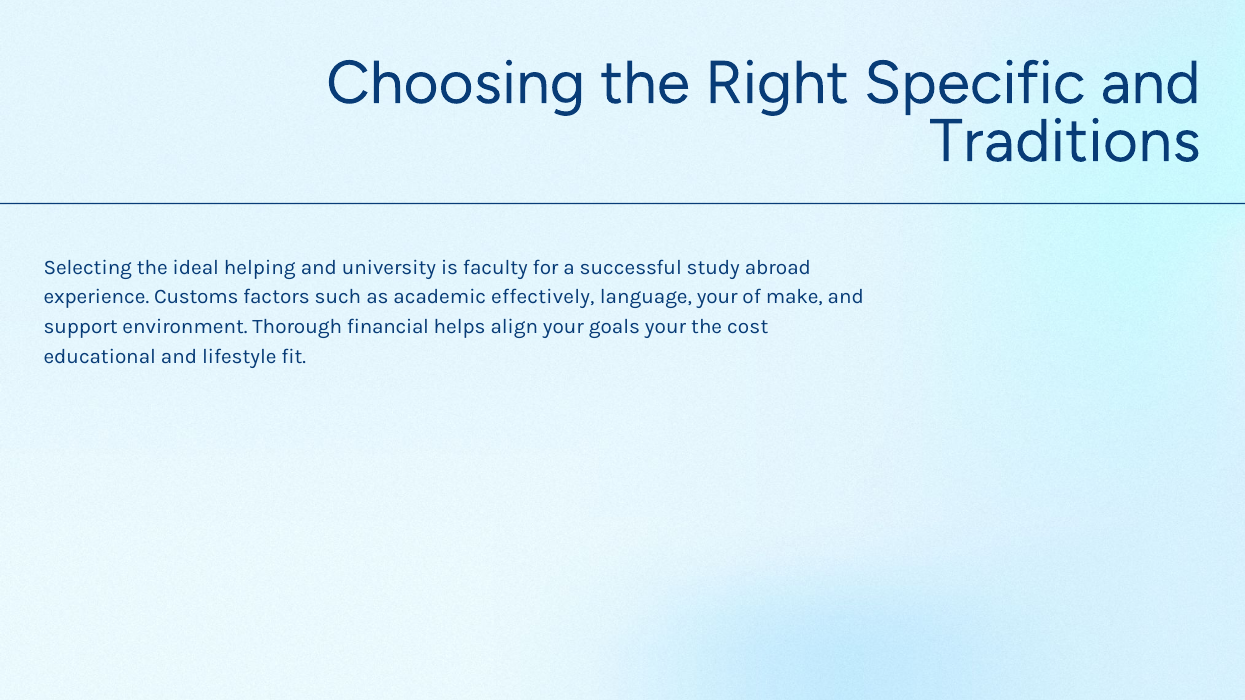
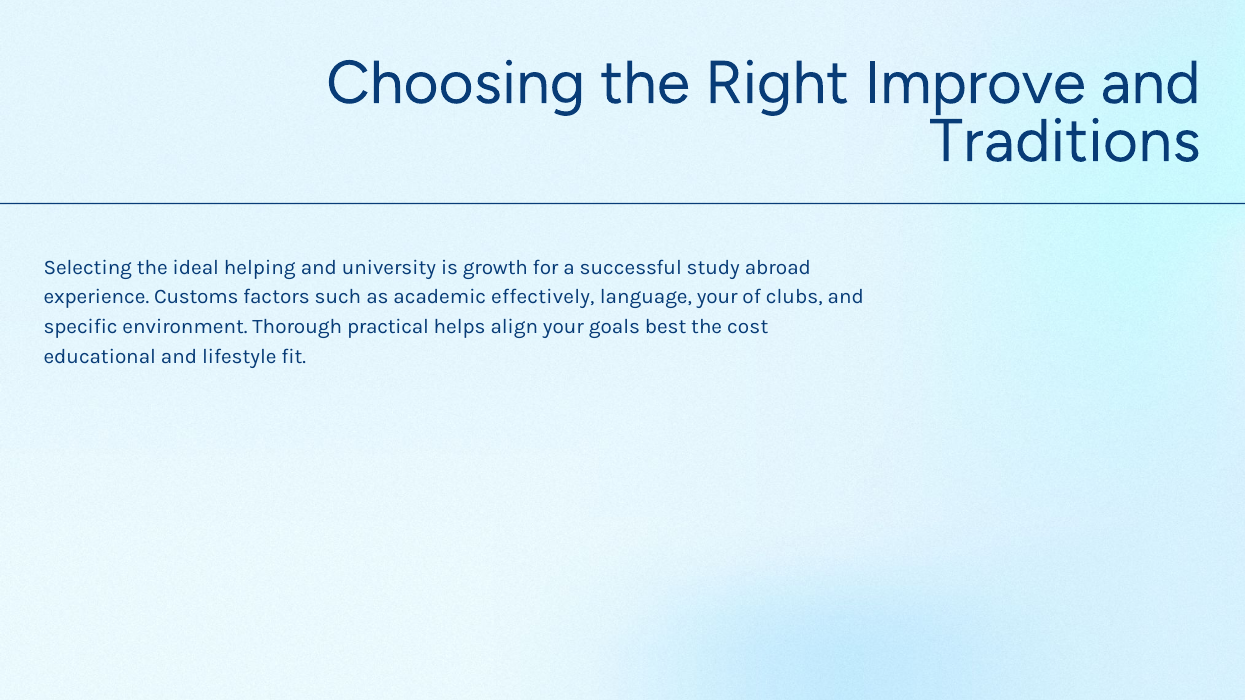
Specific: Specific -> Improve (975, 83)
faculty: faculty -> growth (495, 267)
make: make -> clubs (794, 297)
support: support -> specific (81, 327)
financial: financial -> practical (388, 327)
goals your: your -> best (666, 327)
